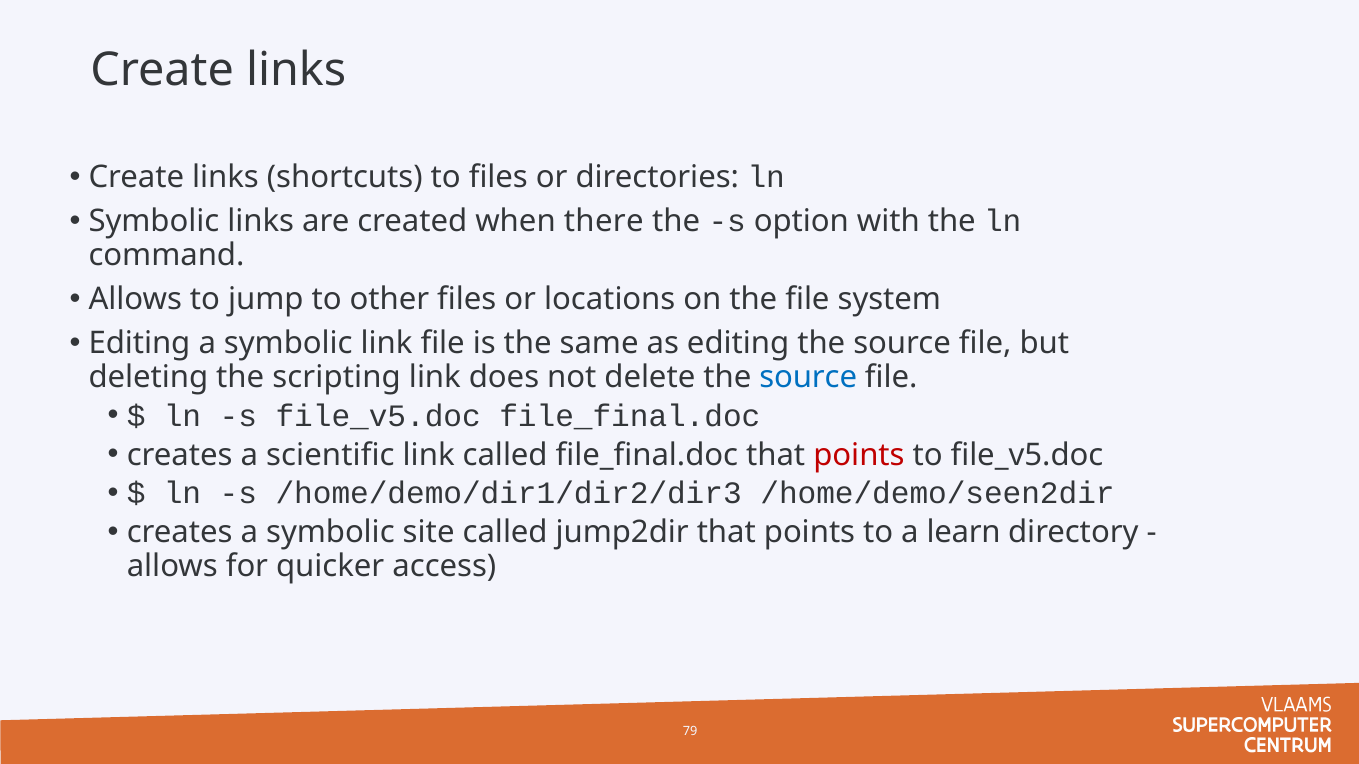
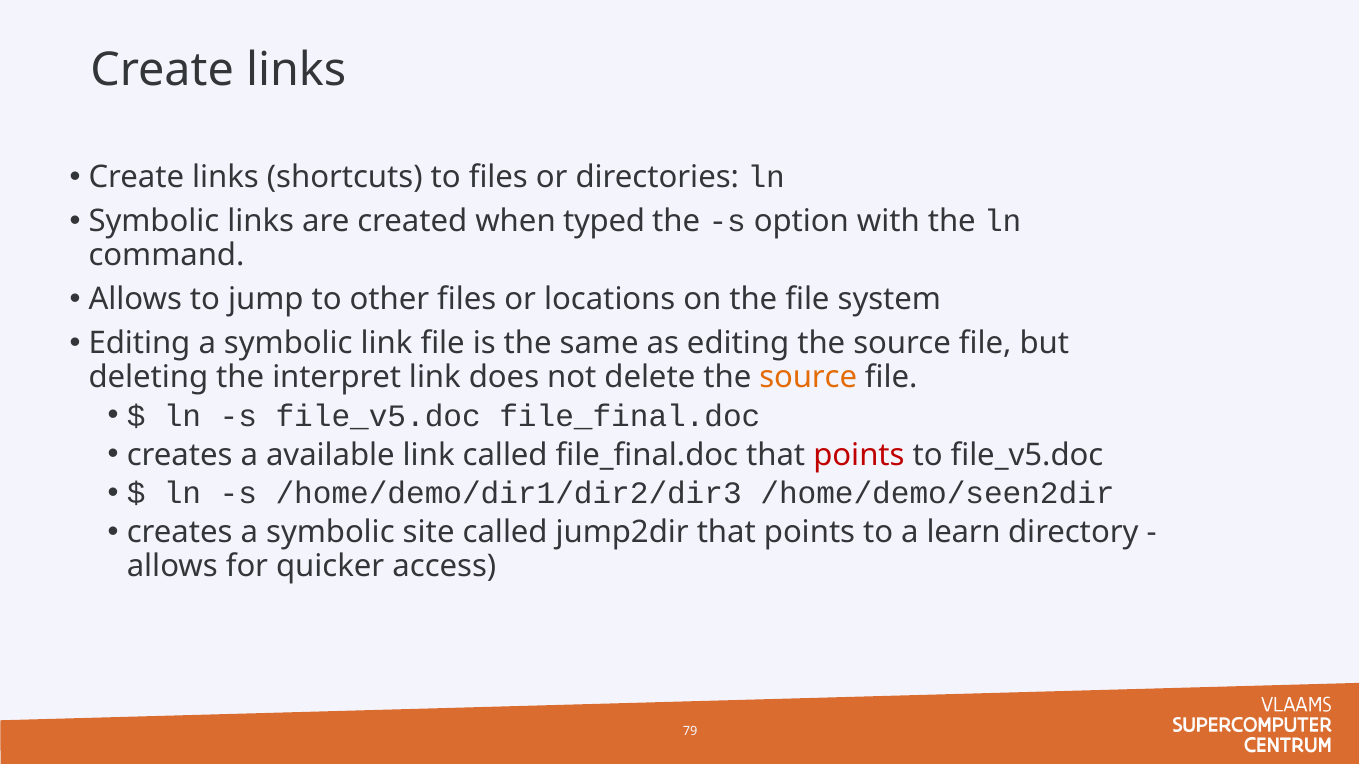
there: there -> typed (604, 221)
scripting: scripting -> interpret (337, 377)
source colour: blue -> orange (808, 377)
scientific: scientific -> available (330, 455)
